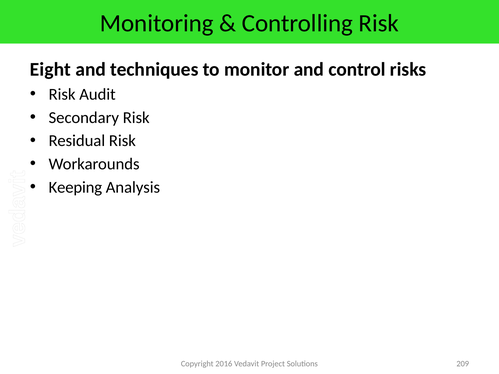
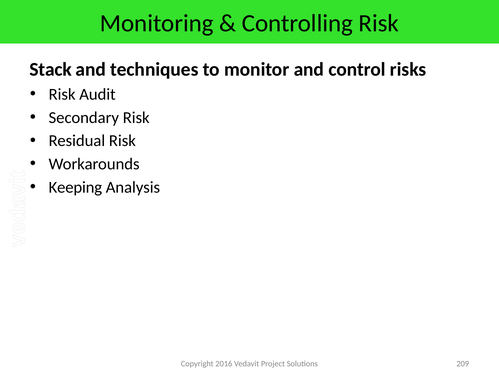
Eight: Eight -> Stack (51, 70)
